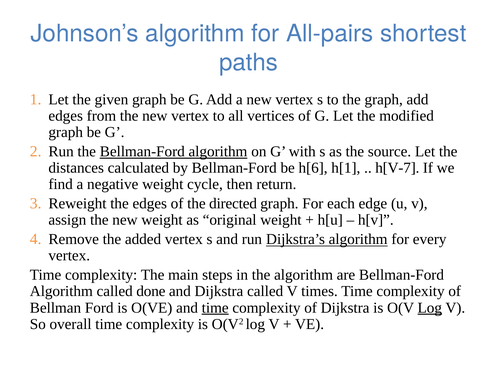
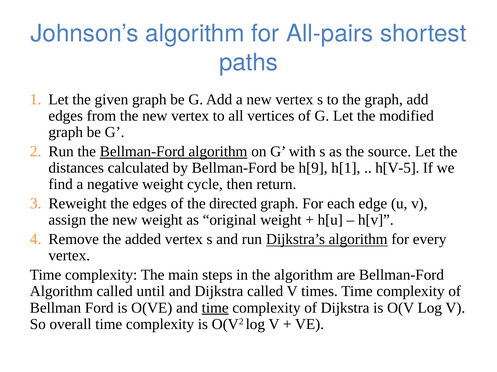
h[6: h[6 -> h[9 (313, 168)
h[V-7: h[V-7 -> h[V-5 (397, 168)
done: done -> until (151, 292)
Log underline: present -> none (430, 308)
